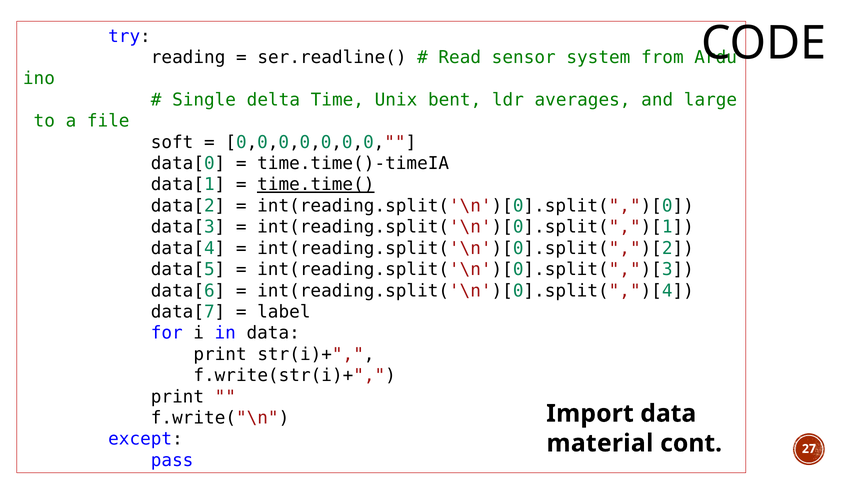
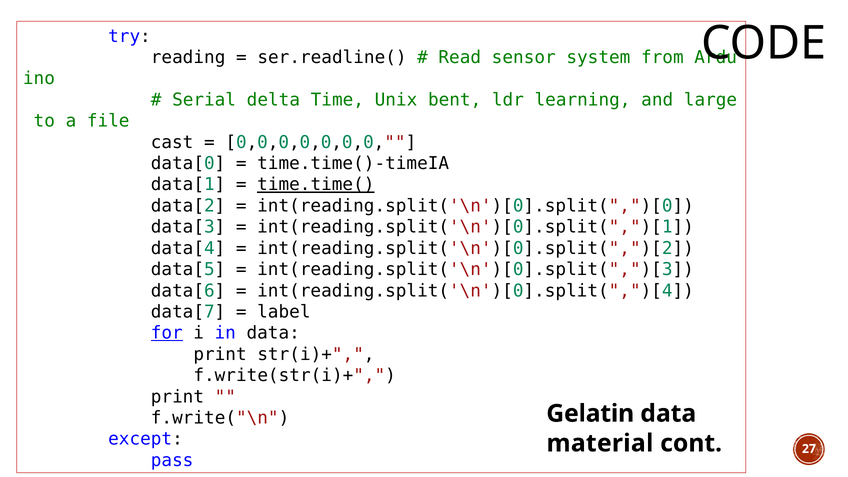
Single: Single -> Serial (204, 100)
averages: averages -> learning (583, 100)
soft: soft -> cast (172, 142)
for underline: none -> present (167, 333)
Import: Import -> Gelatin (590, 414)
